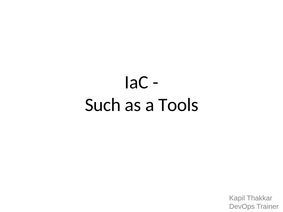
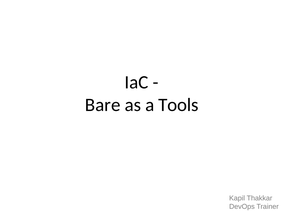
Such: Such -> Bare (103, 105)
